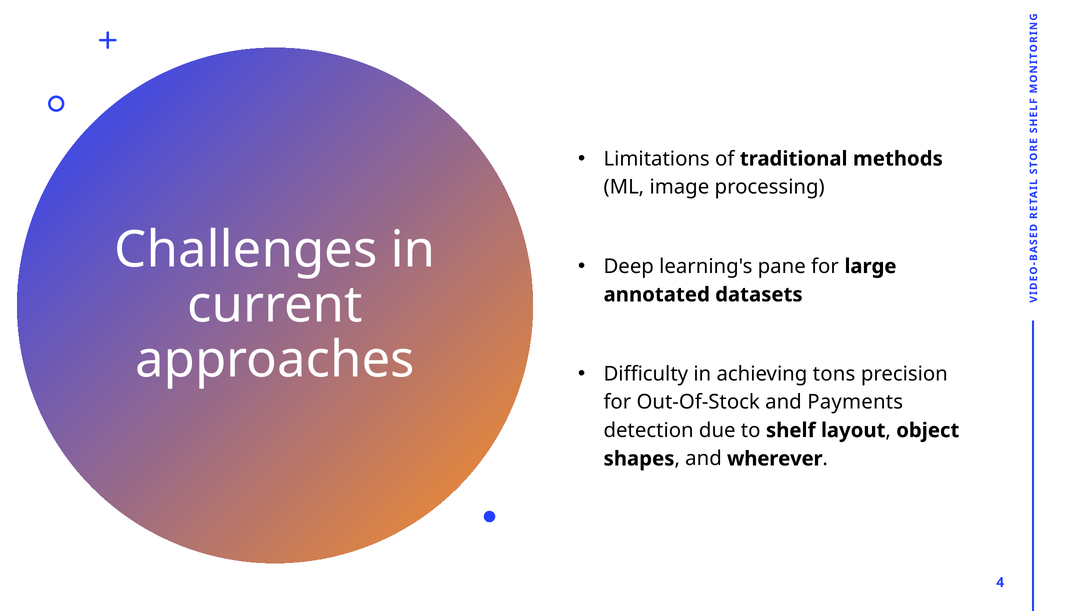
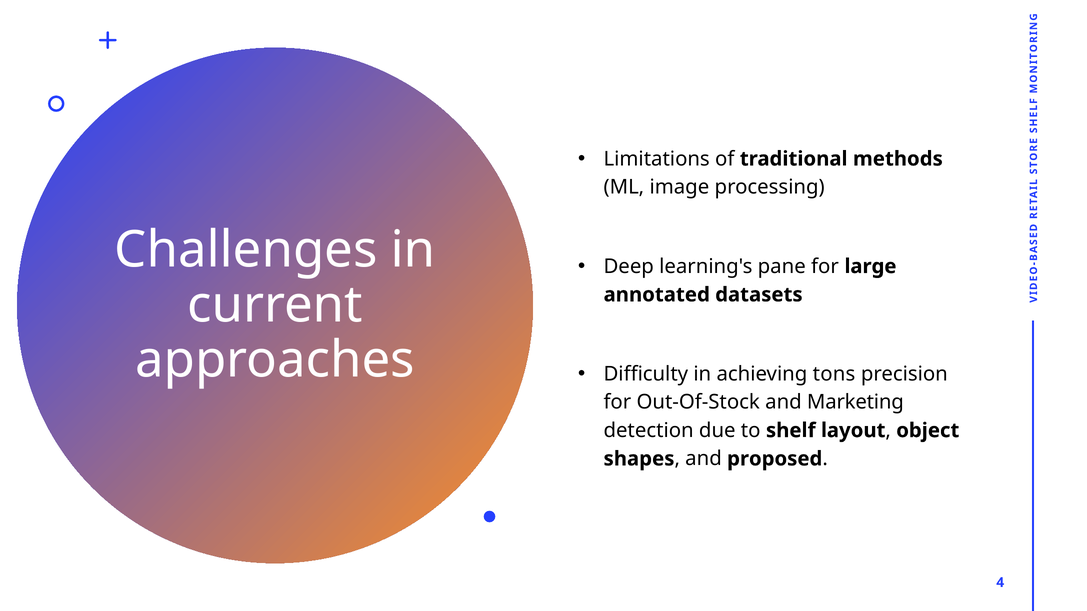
Payments: Payments -> Marketing (855, 402)
wherever: wherever -> proposed (775, 459)
